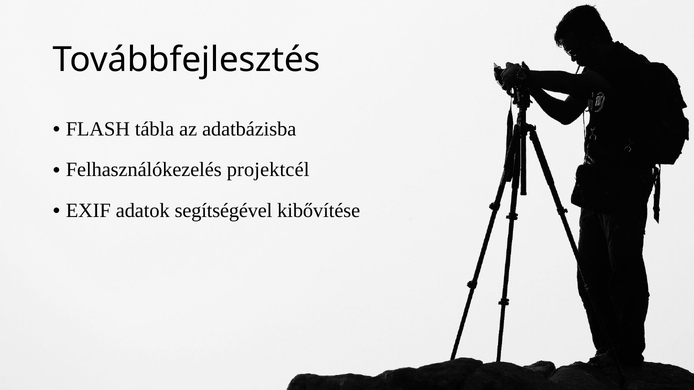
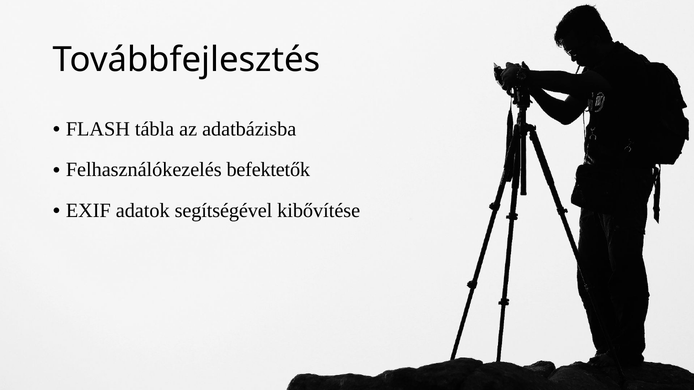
projektcél: projektcél -> befektetők (268, 170)
